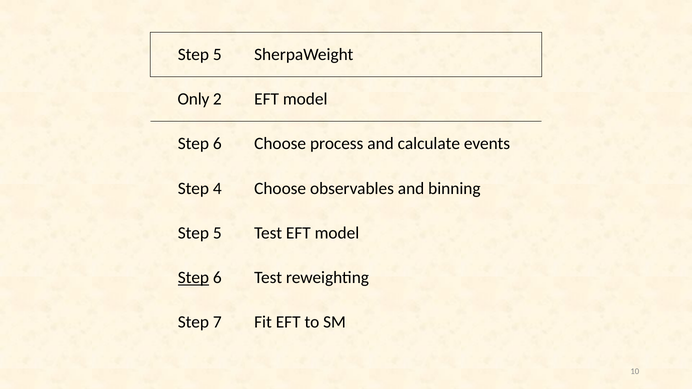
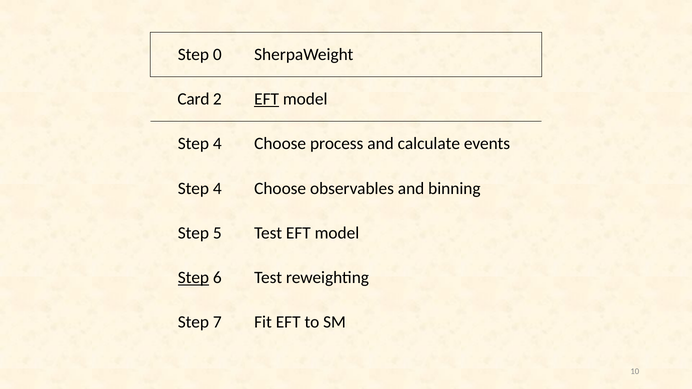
5: 5 -> 0 (217, 55)
Only: Only -> Card (193, 99)
EFT underline: none -> present (267, 99)
6: 6 -> 4 (217, 144)
